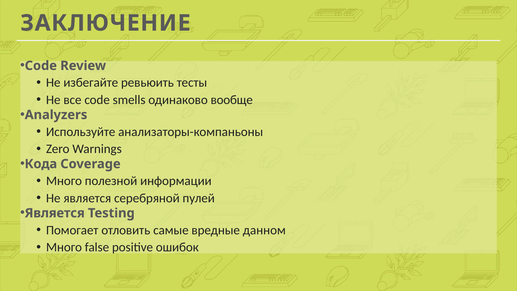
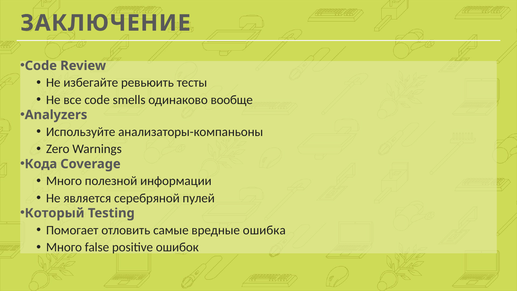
Является: Является -> Который (55, 213)
данном: данном -> ошибка (264, 230)
